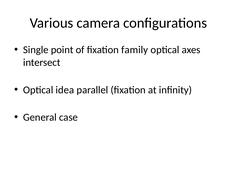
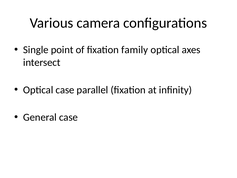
Optical idea: idea -> case (65, 90)
